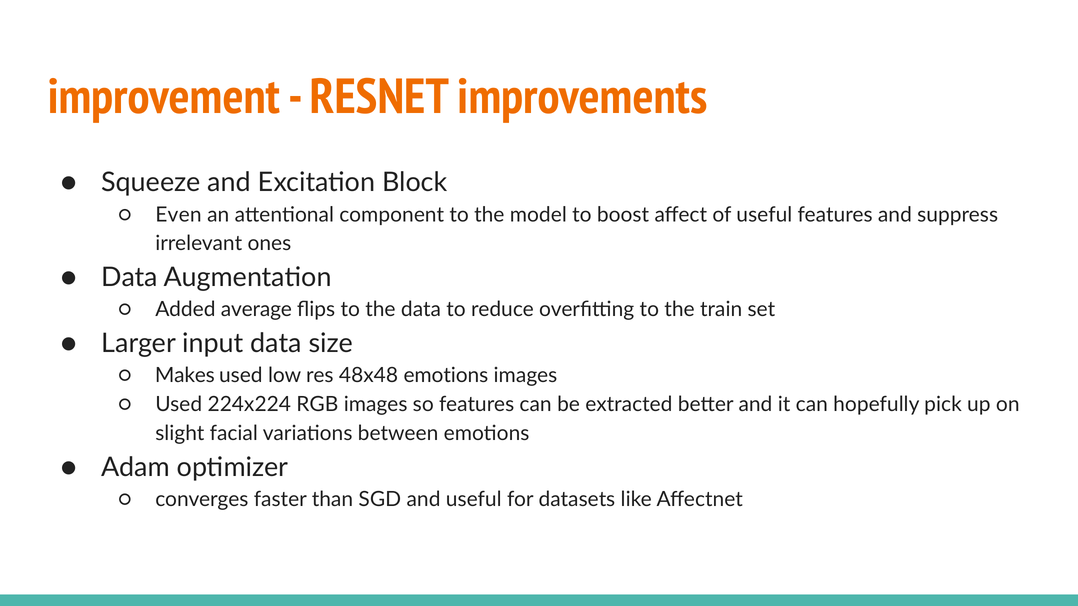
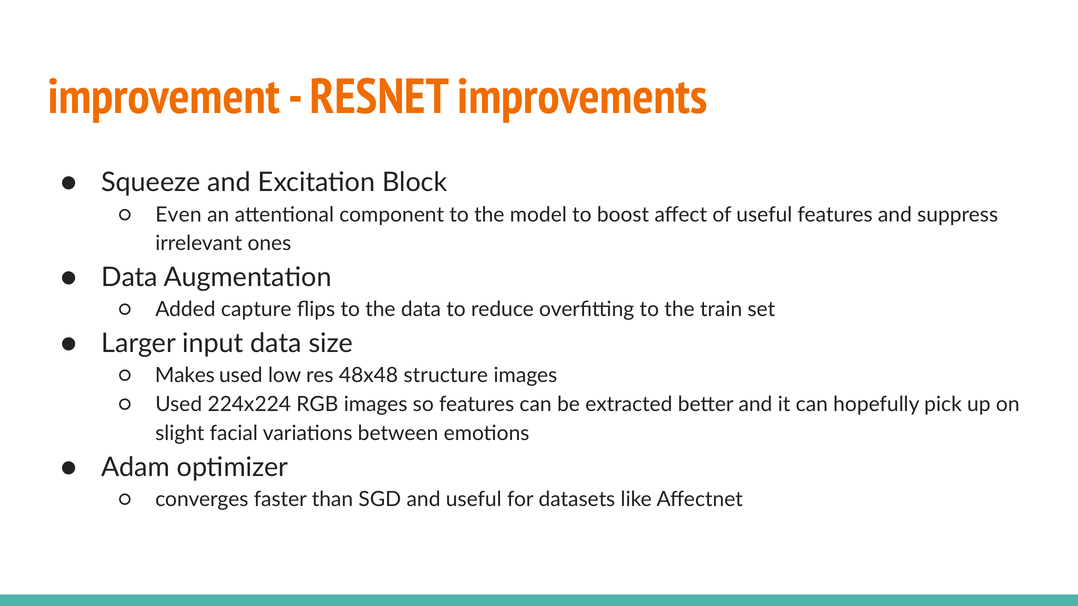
average: average -> capture (256, 310)
48x48 emotions: emotions -> structure (446, 376)
